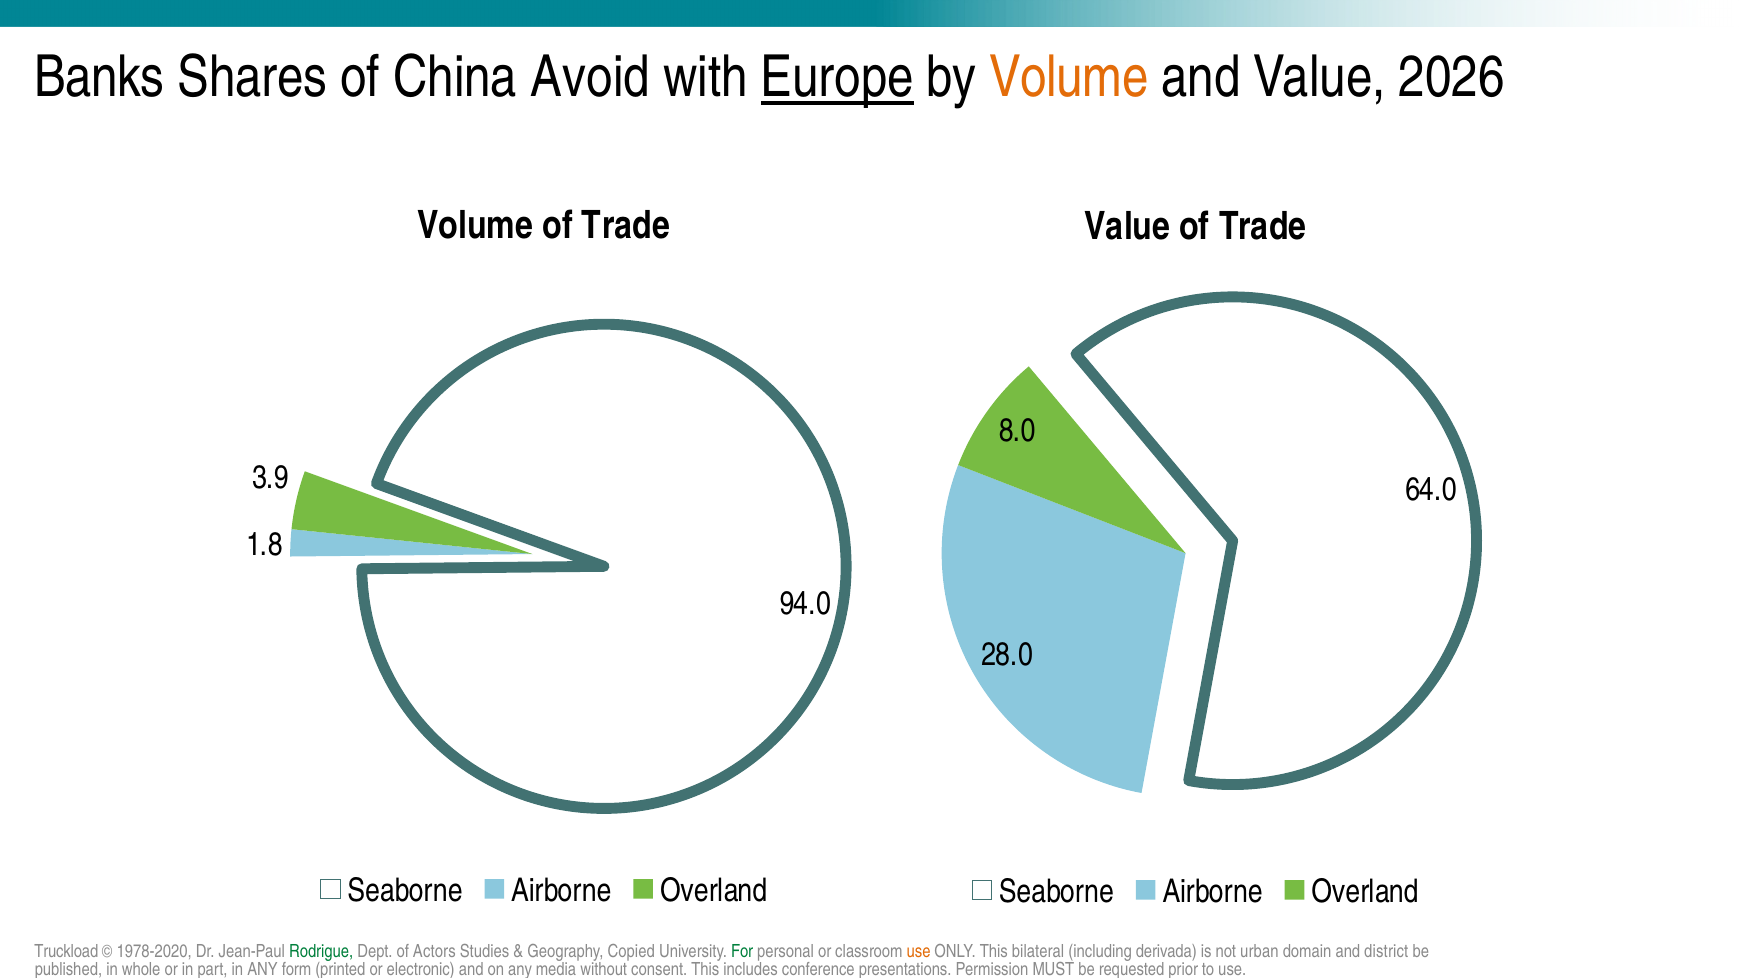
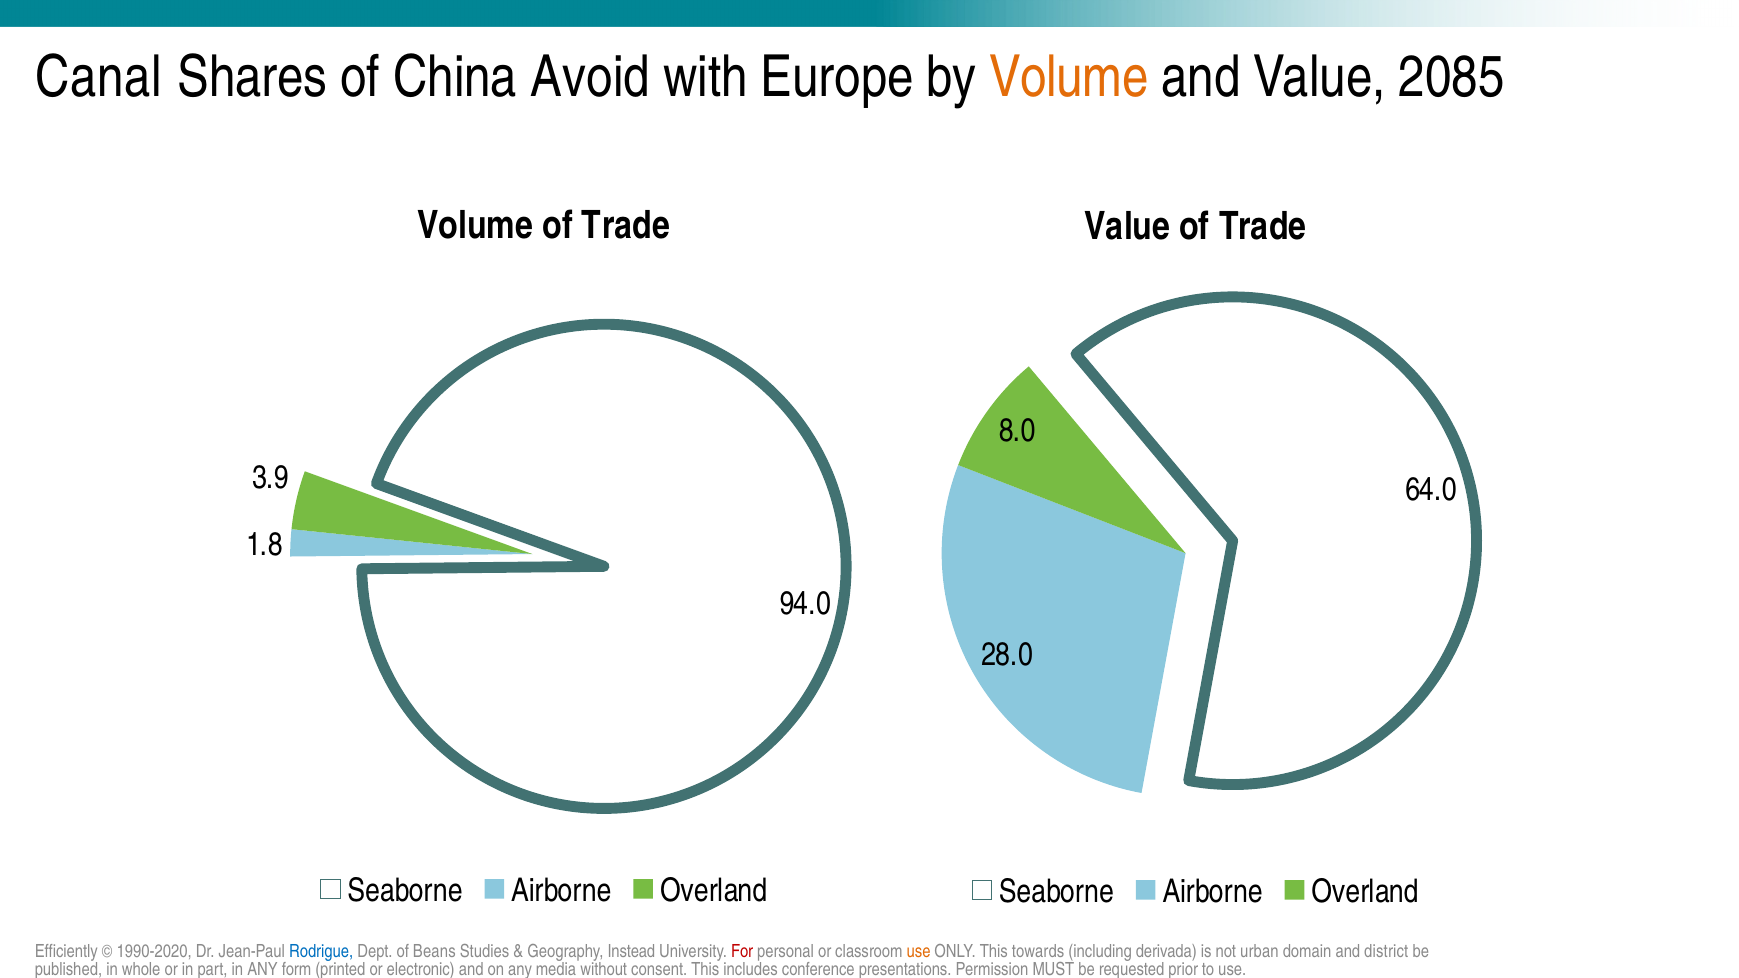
Banks: Banks -> Canal (99, 78)
Europe underline: present -> none (837, 78)
2026: 2026 -> 2085 (1452, 78)
Truckload: Truckload -> Efficiently (66, 951)
1978-2020: 1978-2020 -> 1990-2020 (154, 951)
Rodrigue colour: green -> blue (321, 951)
Actors: Actors -> Beans (434, 951)
Copied: Copied -> Instead (631, 951)
For colour: green -> red (742, 951)
bilateral: bilateral -> towards (1038, 951)
